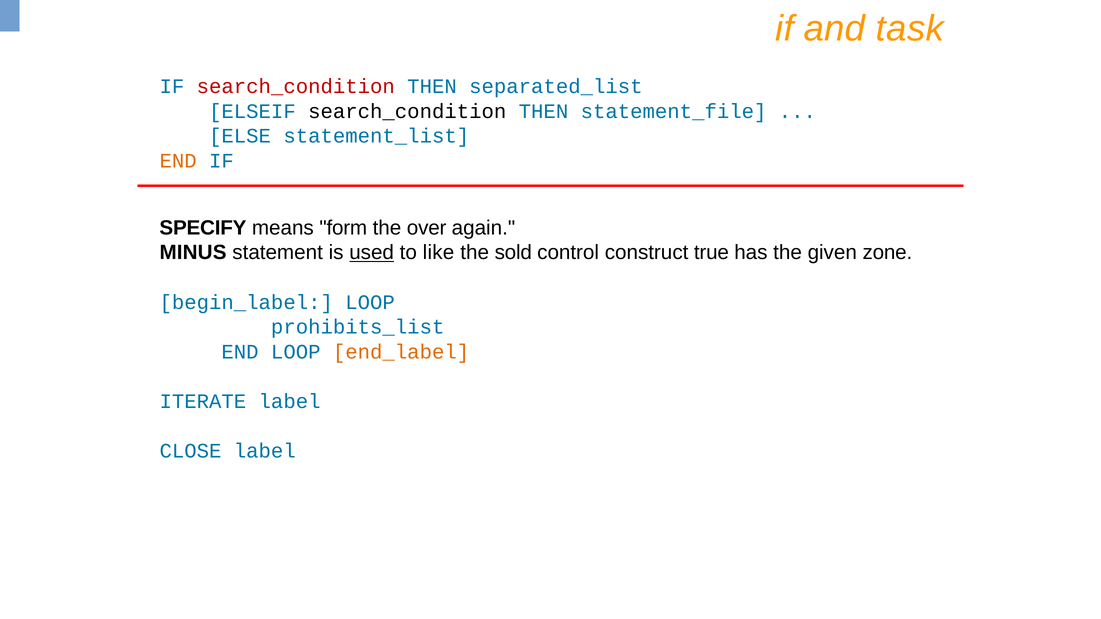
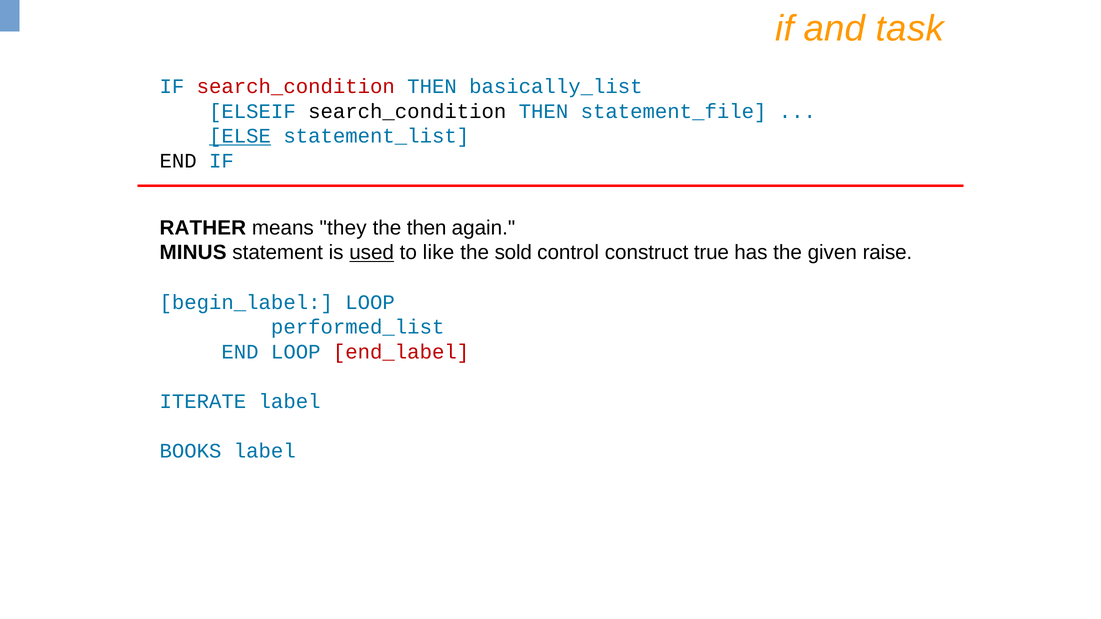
separated_list: separated_list -> basically_list (556, 87)
ELSE underline: none -> present (240, 136)
END colour: orange -> black (178, 161)
SPECIFY: SPECIFY -> RATHER (203, 228)
form: form -> they (343, 228)
the over: over -> then (427, 228)
zone: zone -> raise (887, 253)
prohibits_list: prohibits_list -> performed_list (358, 327)
end_label colour: orange -> red (401, 352)
CLOSE: CLOSE -> BOOKS (190, 451)
